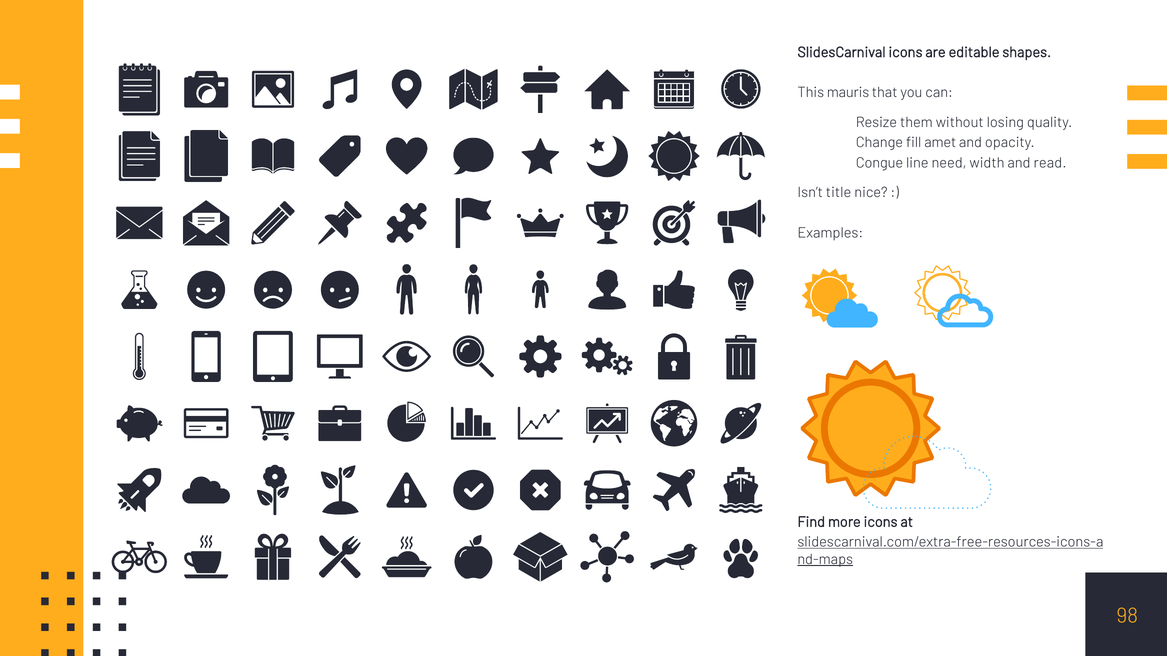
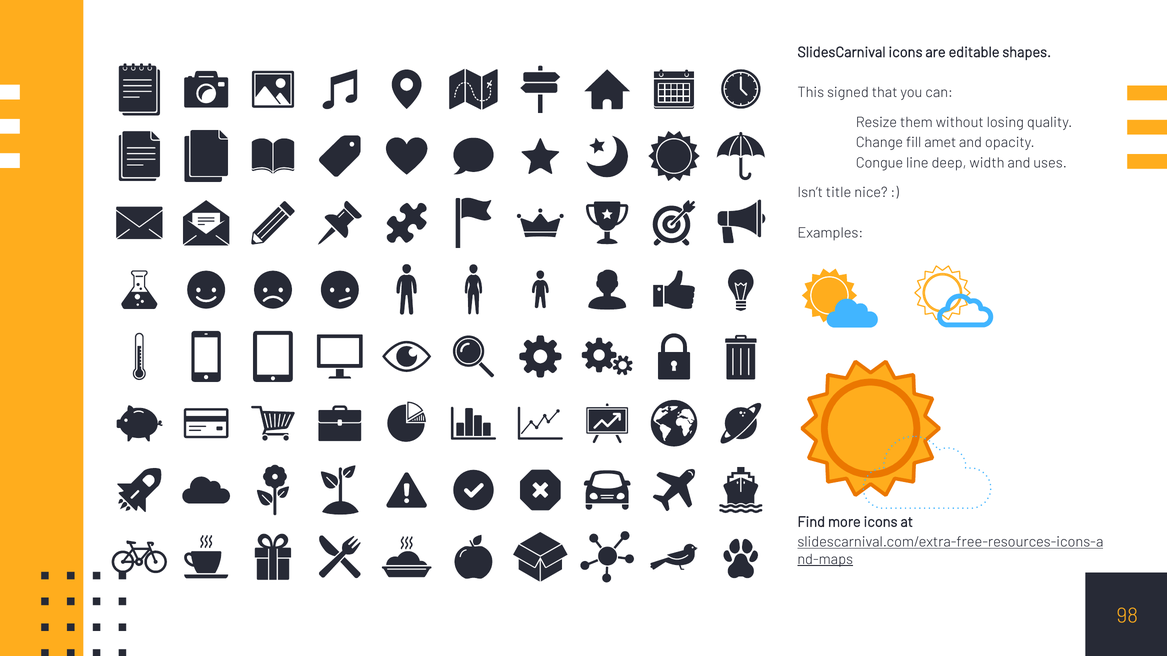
mauris: mauris -> signed (848, 93)
need: need -> deep (949, 163)
read: read -> uses (1050, 163)
